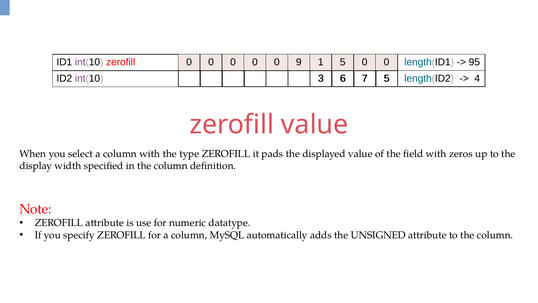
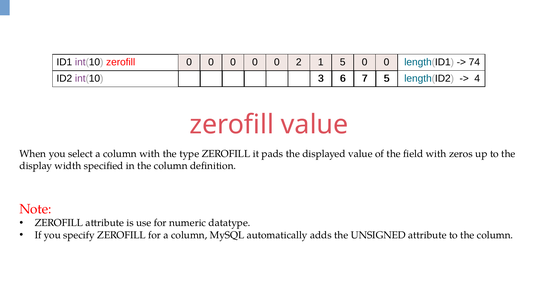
9: 9 -> 2 (299, 62)
95: 95 -> 74 (474, 62)
